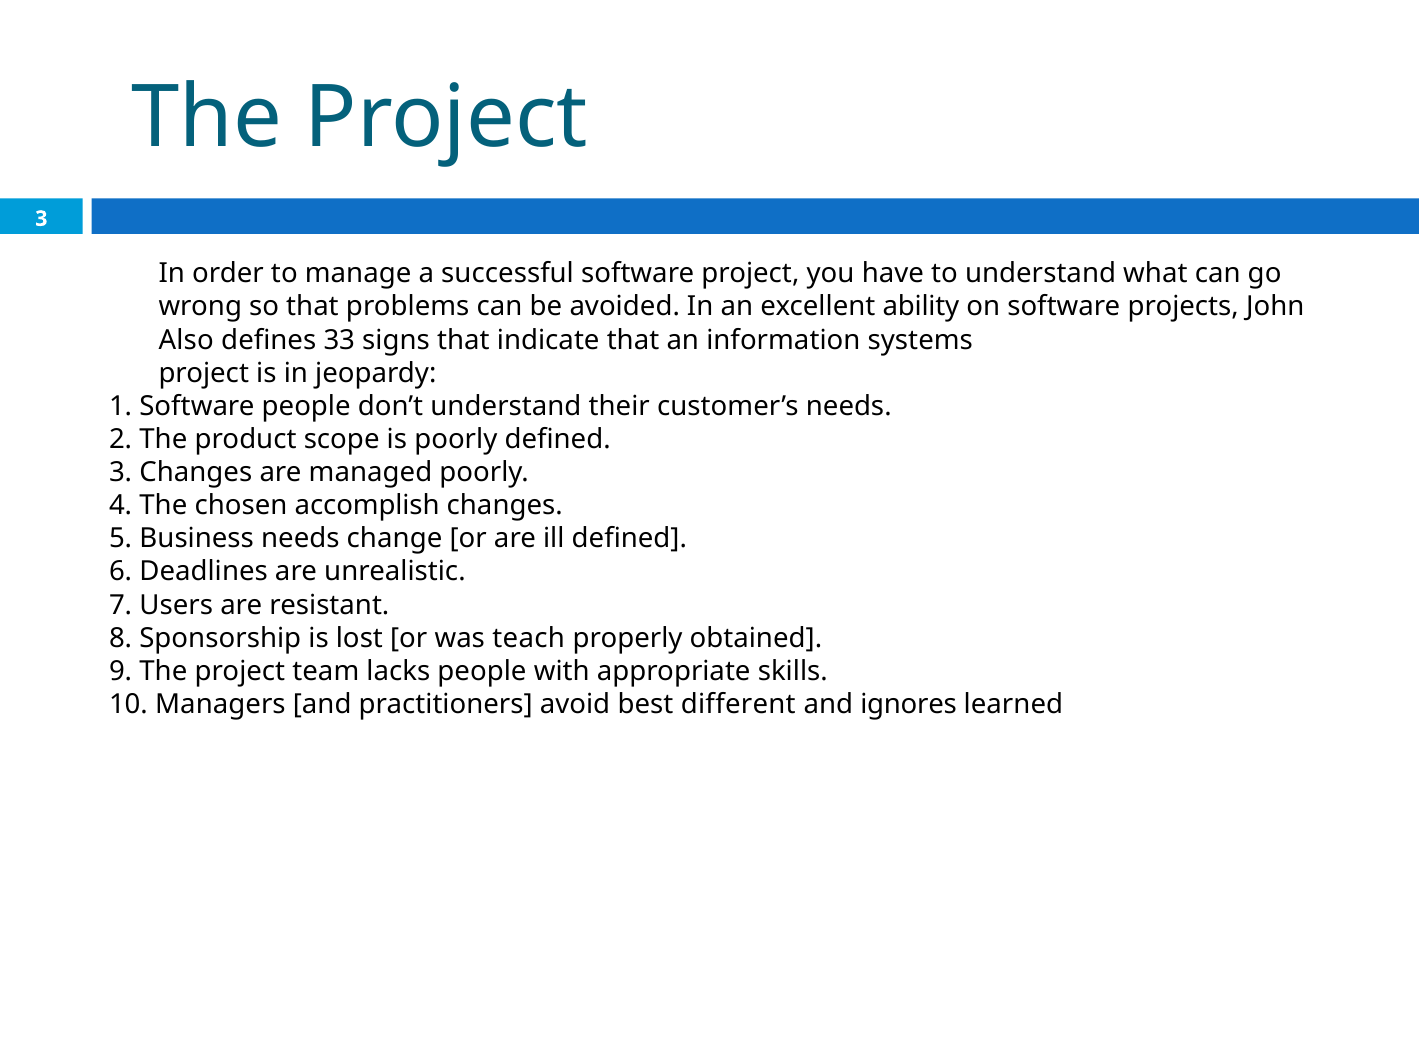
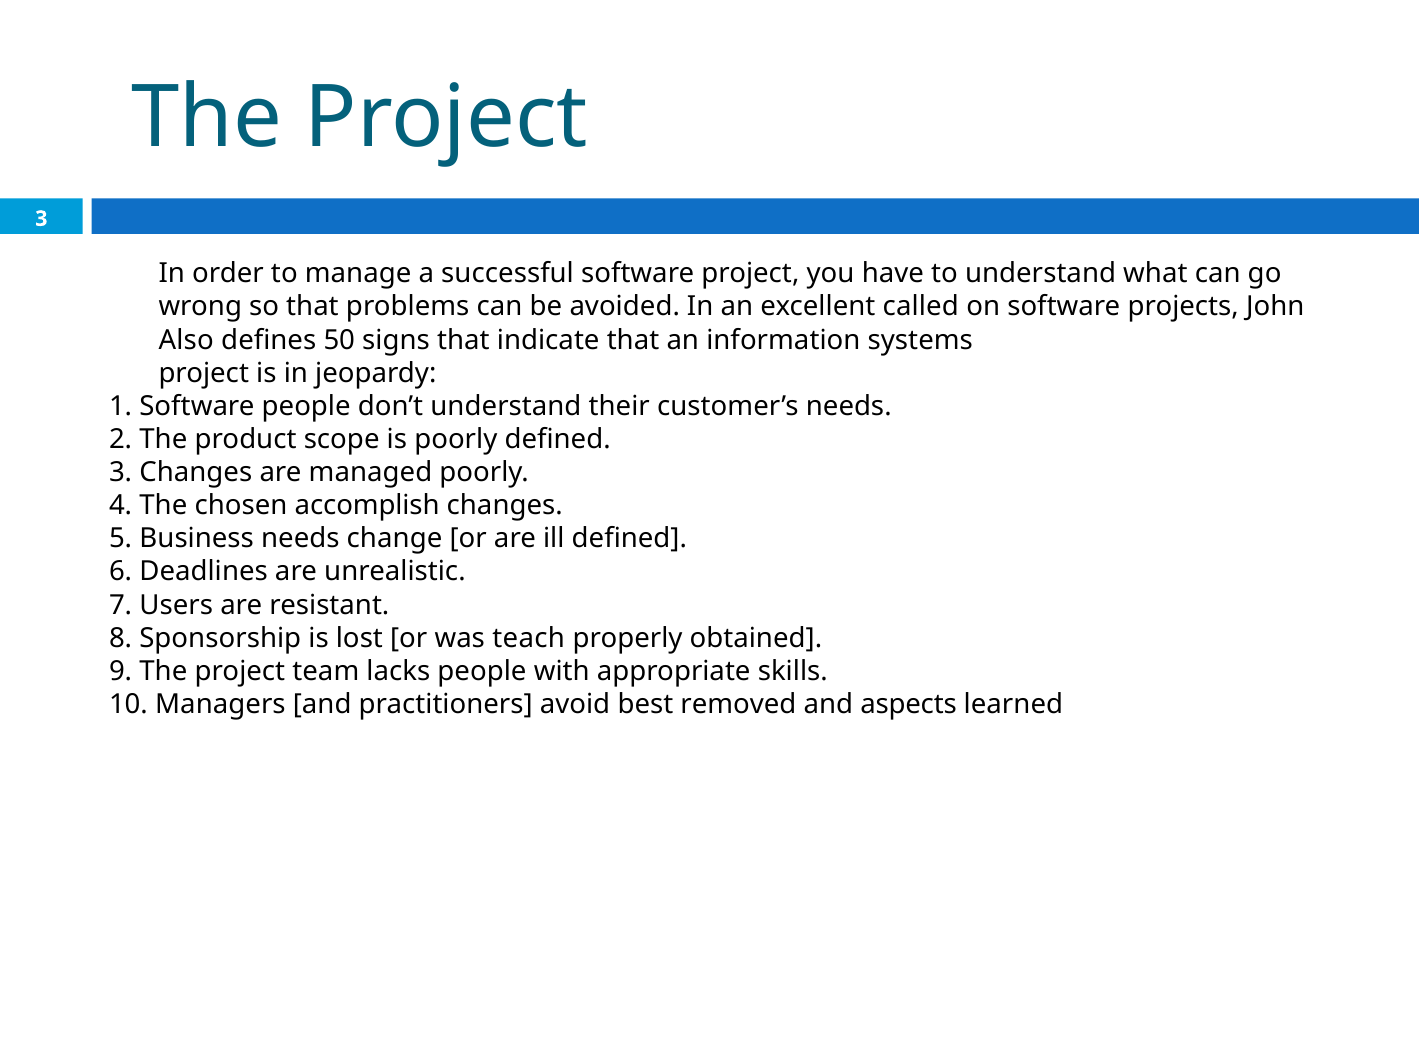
ability: ability -> called (921, 307)
33: 33 -> 50 (339, 340)
different: different -> removed (738, 704)
ignores: ignores -> aspects (909, 704)
